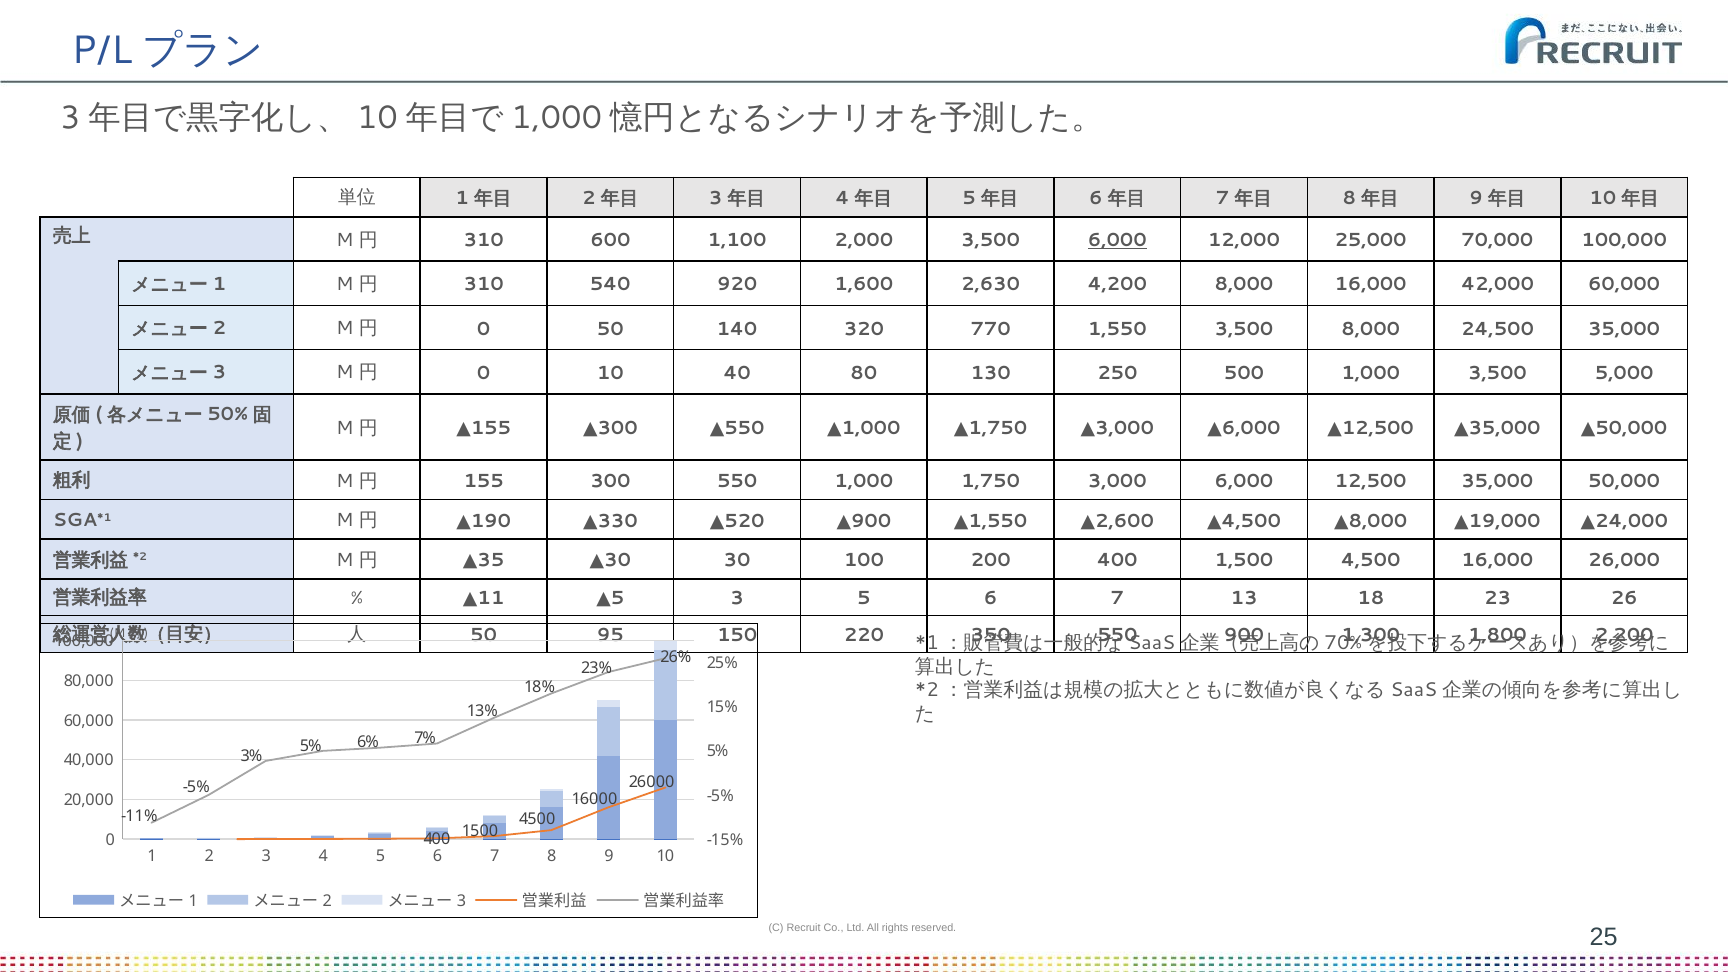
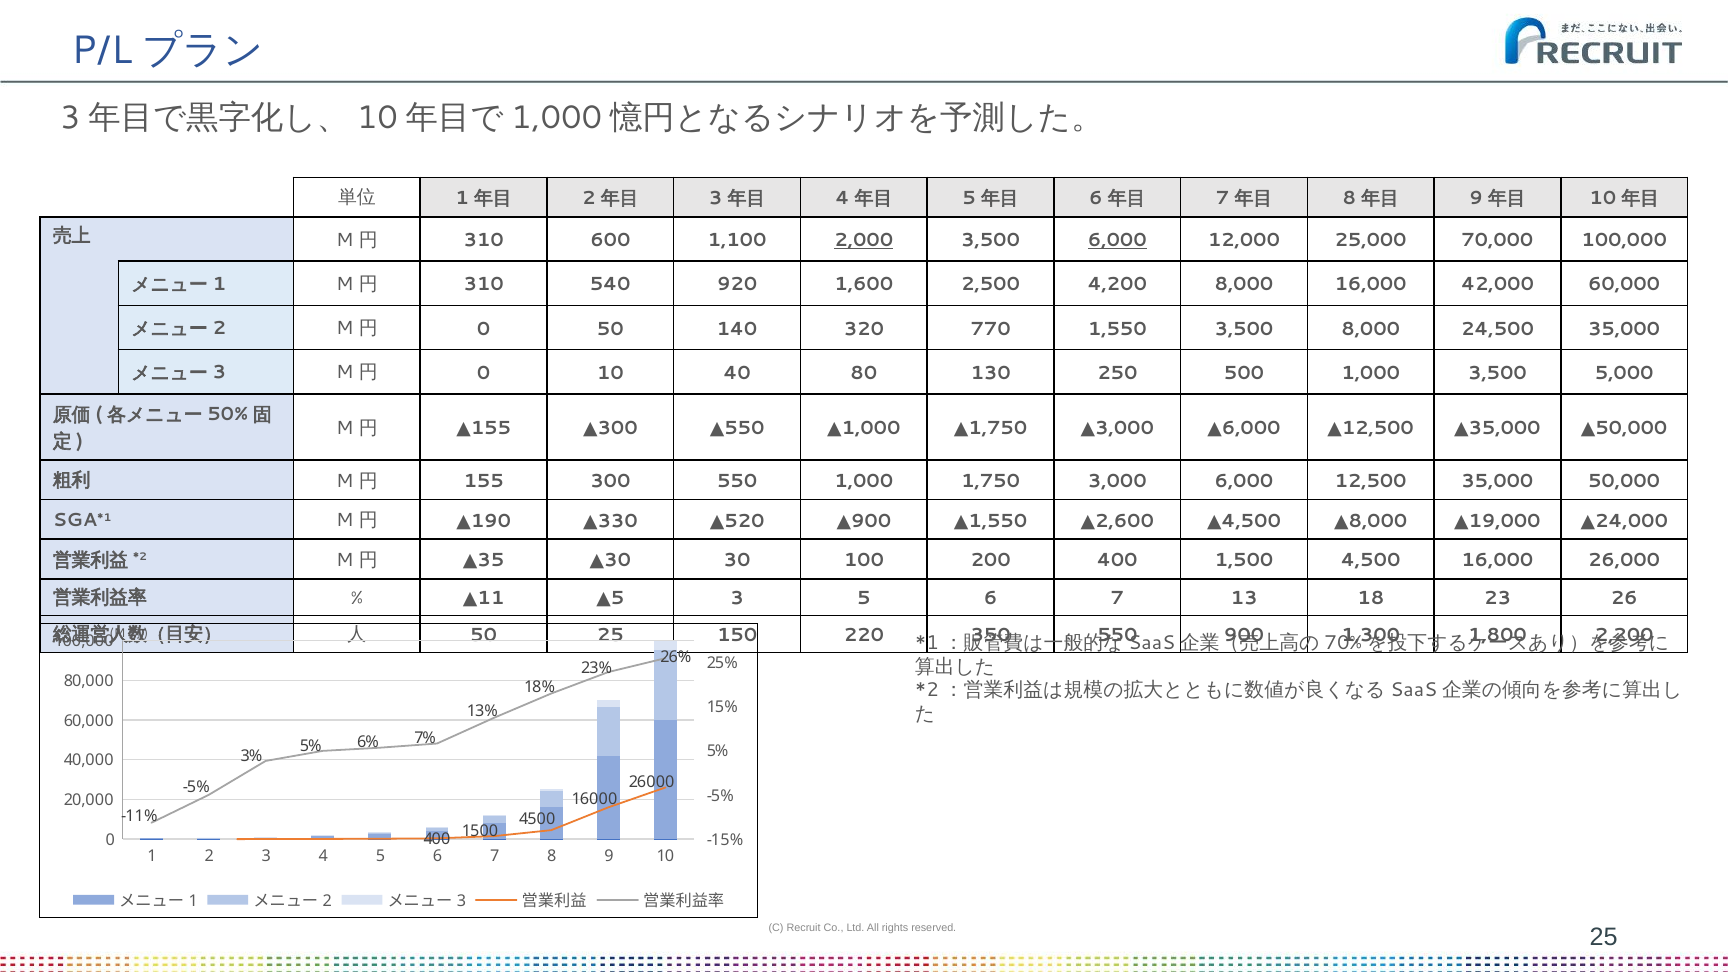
2,000 underline: none -> present (864, 240)
2,630: 2,630 -> 2,500 (991, 285)
50 95: 95 -> 25 (610, 635)
